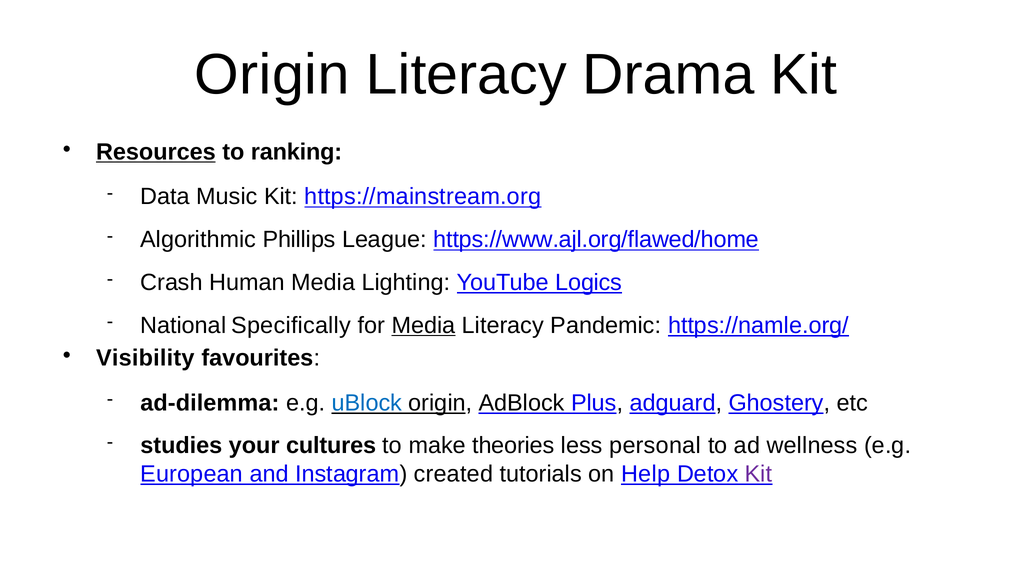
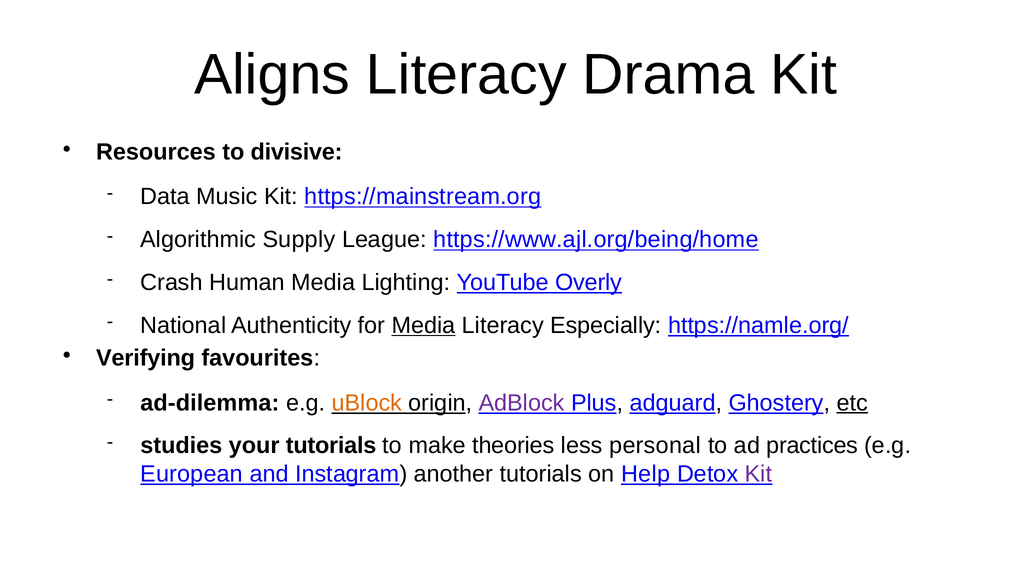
Origin: Origin -> Aligns (272, 75)
Resources underline: present -> none (156, 152)
ranking: ranking -> divisive (297, 152)
Phillips: Phillips -> Supply (299, 239)
https://www.ajl.org/flawed/home: https://www.ajl.org/flawed/home -> https://www.ajl.org/being/home (596, 239)
Logics: Logics -> Overly (589, 282)
Specifically: Specifically -> Authenticity (291, 325)
Pandemic: Pandemic -> Especially (606, 325)
Visibility: Visibility -> Verifying (146, 358)
uBlock colour: blue -> orange (367, 403)
AdBlock colour: black -> purple (522, 403)
etc underline: none -> present (852, 403)
your cultures: cultures -> tutorials (331, 445)
wellness: wellness -> practices (812, 445)
created: created -> another (454, 474)
